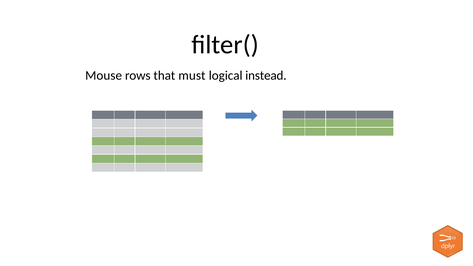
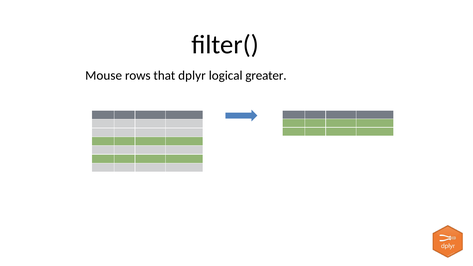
must: must -> dplyr (192, 75)
instead: instead -> greater (266, 75)
